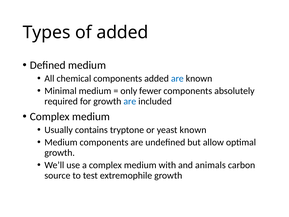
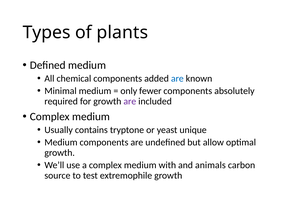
of added: added -> plants (122, 32)
are colour: blue -> purple (130, 101)
yeast known: known -> unique (193, 130)
